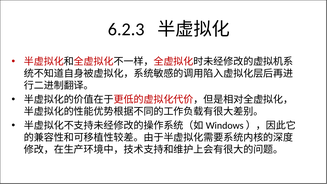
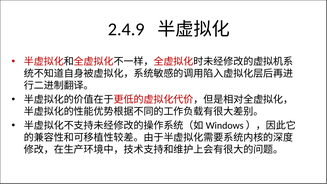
6.2.3: 6.2.3 -> 2.4.9 (126, 29)
